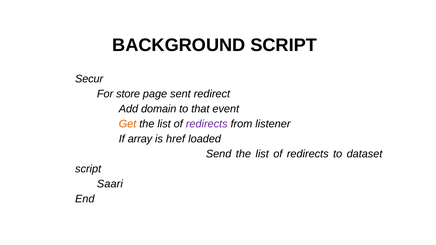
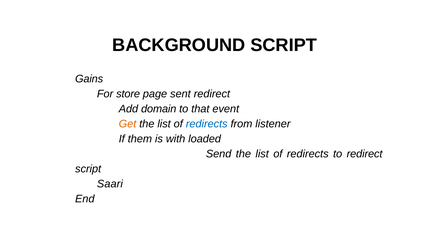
Secur: Secur -> Gains (89, 79)
redirects colour: purple -> blue (207, 124)
array: array -> them (140, 139)
href: href -> with (176, 139)
to dataset: dataset -> redirect (365, 154)
